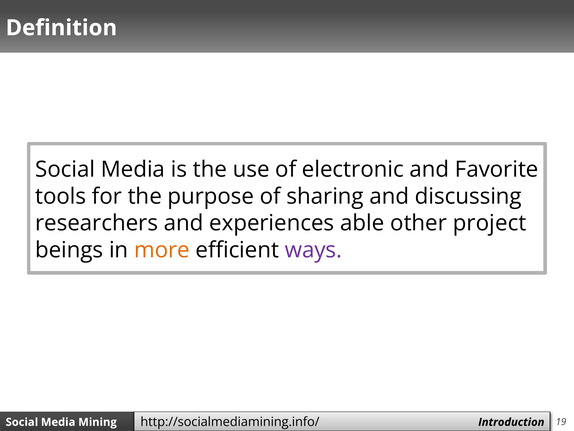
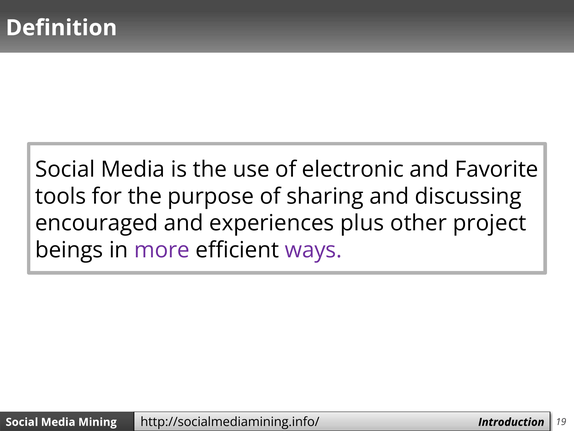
researchers: researchers -> encouraged (97, 223)
able: able -> plus (362, 223)
more colour: orange -> purple (162, 250)
